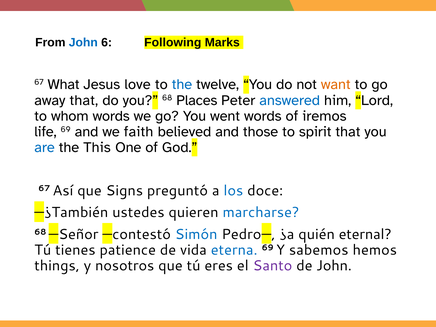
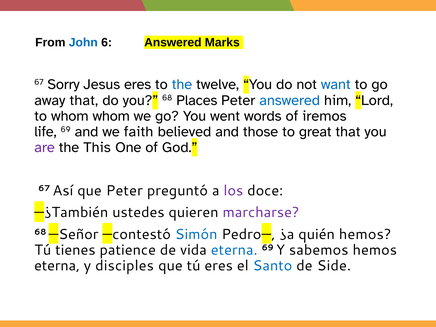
6 Following: Following -> Answered (173, 43)
What: What -> Sorry (64, 85)
Jesus love: love -> eres (138, 85)
want colour: orange -> blue (336, 85)
whom words: words -> whom (111, 116)
spirit: spirit -> great (315, 132)
are colour: blue -> purple (45, 147)
que Signs: Signs -> Peter (124, 191)
los colour: blue -> purple (233, 191)
marcharse colour: blue -> purple (261, 213)
quién eternal: eternal -> hemos (365, 234)
things: things -> eterna (57, 266)
nosotros: nosotros -> disciples (125, 266)
Santo colour: purple -> blue (273, 266)
de John: John -> Side (334, 266)
